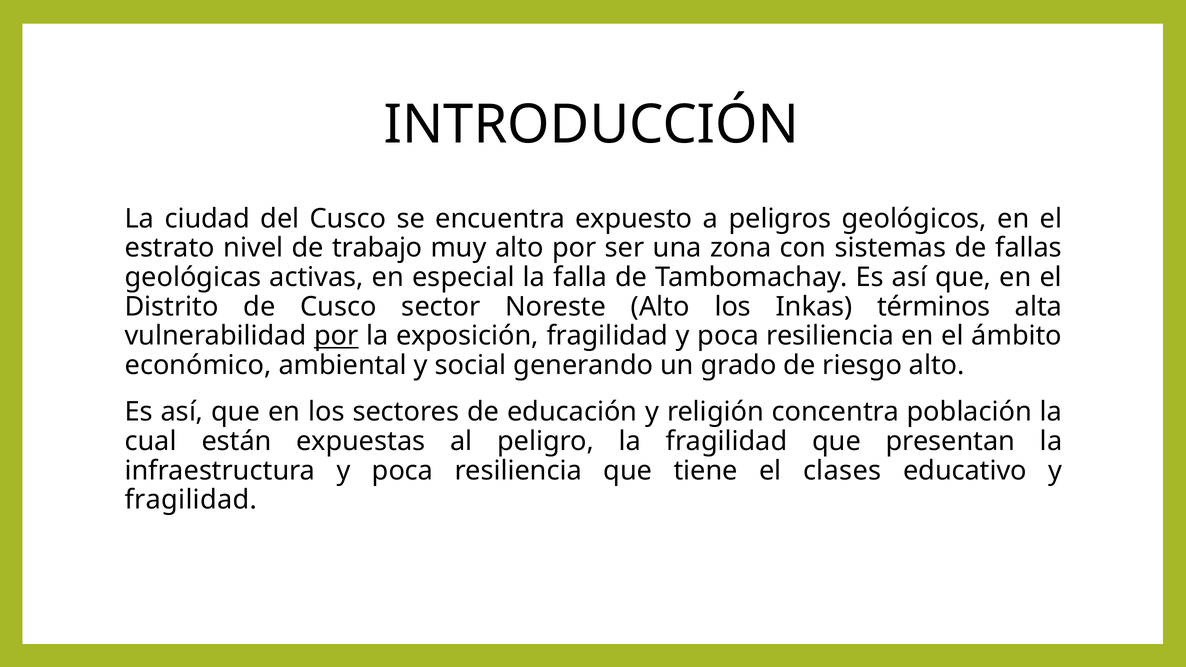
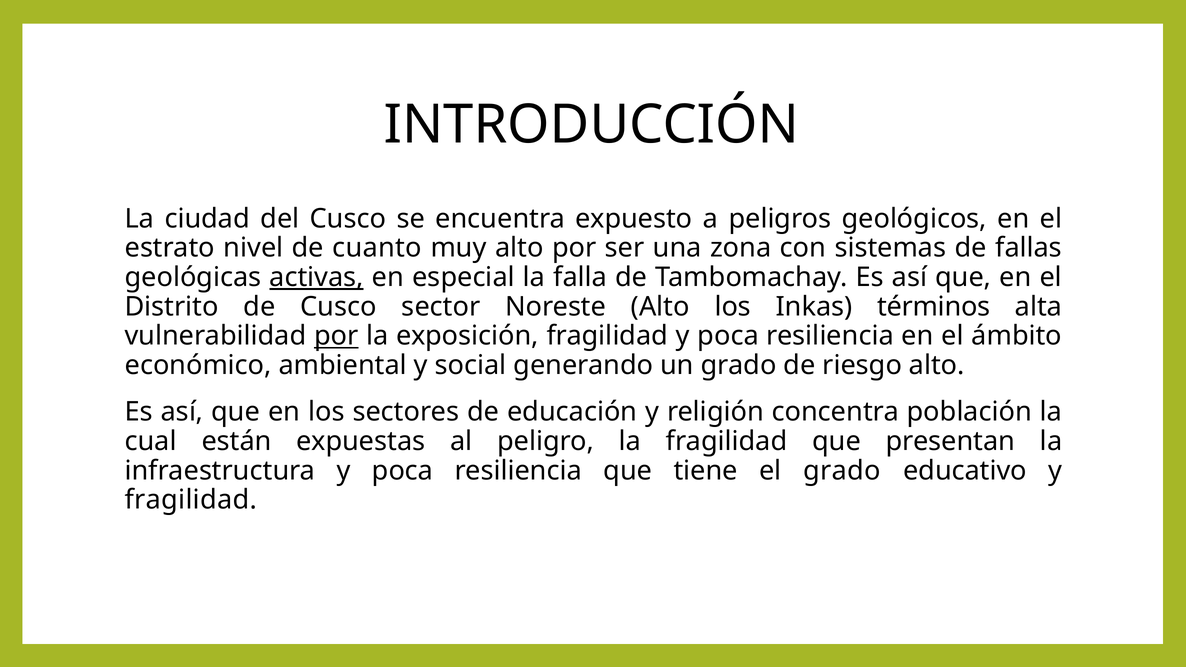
trabajo: trabajo -> cuanto (377, 248)
activas underline: none -> present (317, 277)
el clases: clases -> grado (842, 471)
